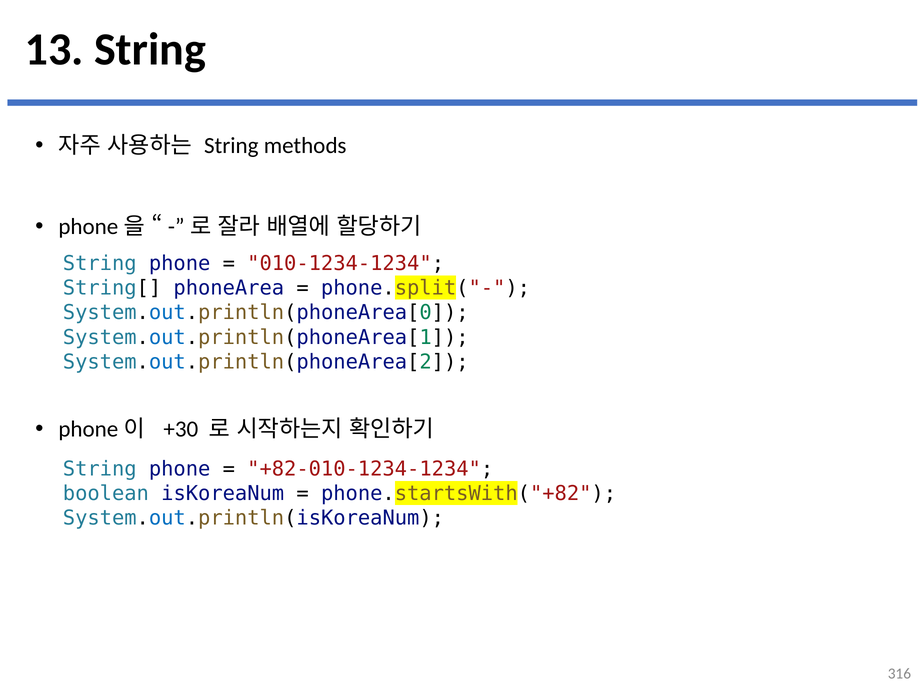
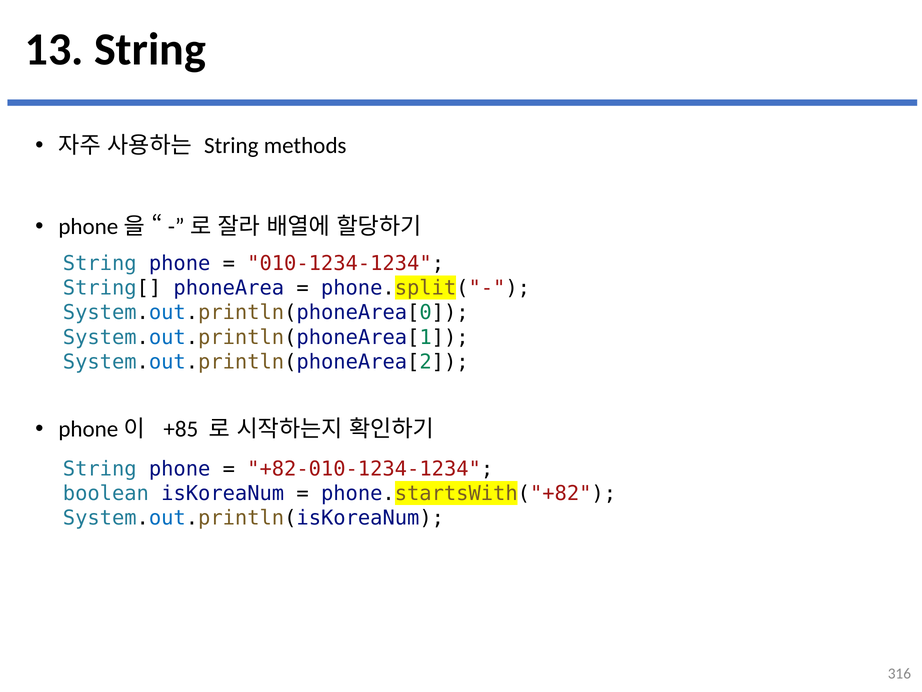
+30: +30 -> +85 (181, 429)
